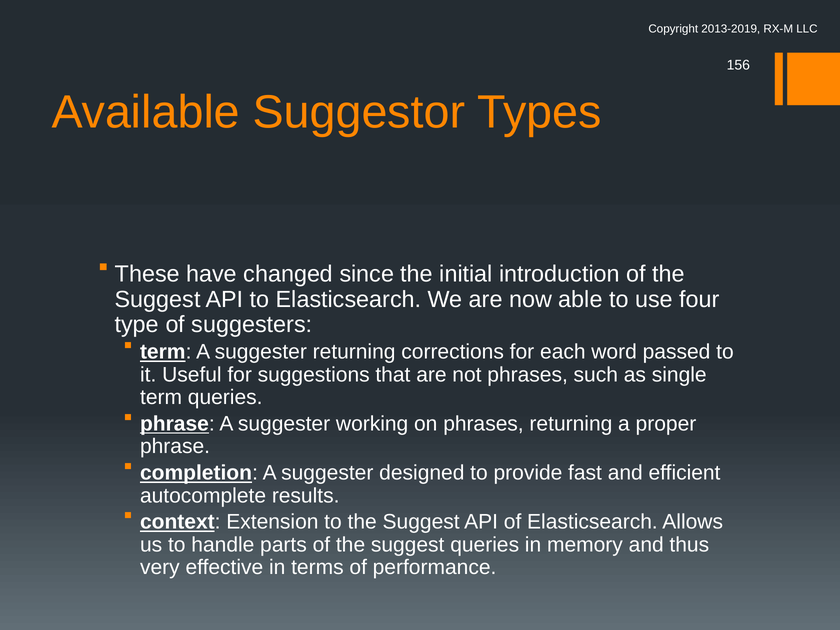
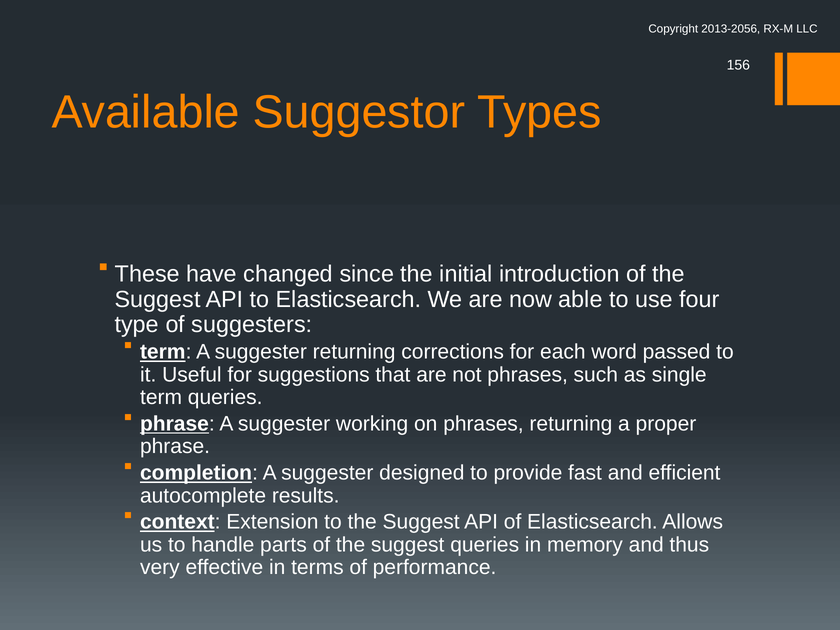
2013-2019: 2013-2019 -> 2013-2056 (731, 29)
